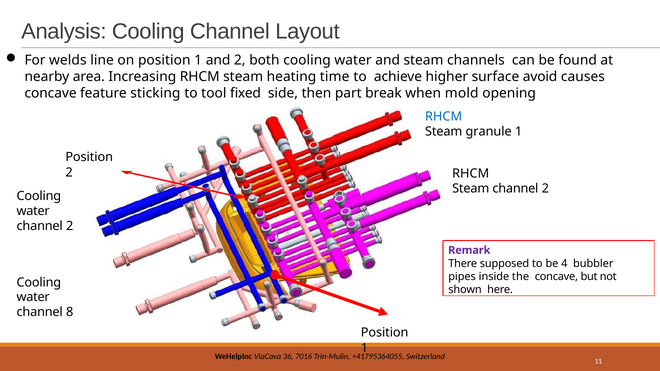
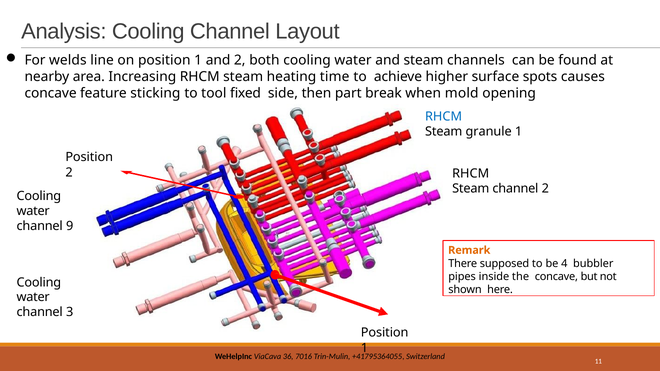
avoid: avoid -> spots (540, 77)
2: 2 -> 9 (70, 226)
Remark colour: purple -> orange (469, 250)
8: 8 -> 3 (70, 312)
